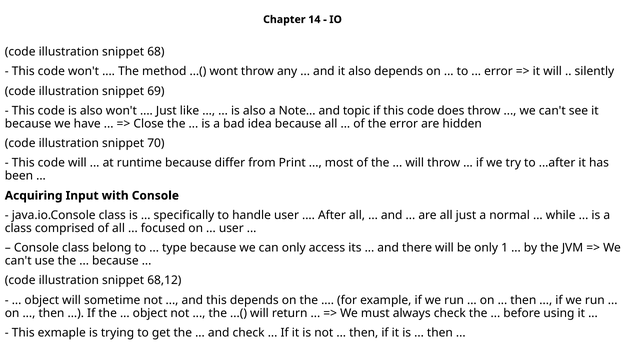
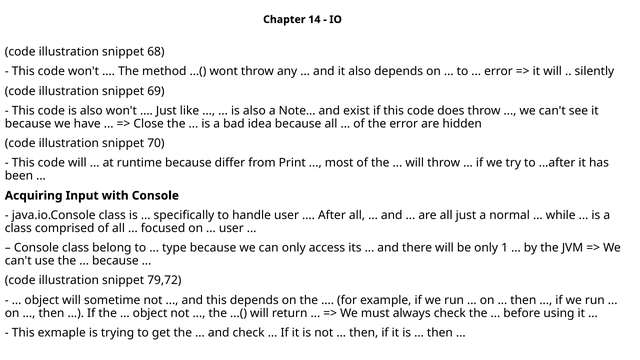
topic: topic -> exist (356, 111)
68,12: 68,12 -> 79,72 (164, 280)
